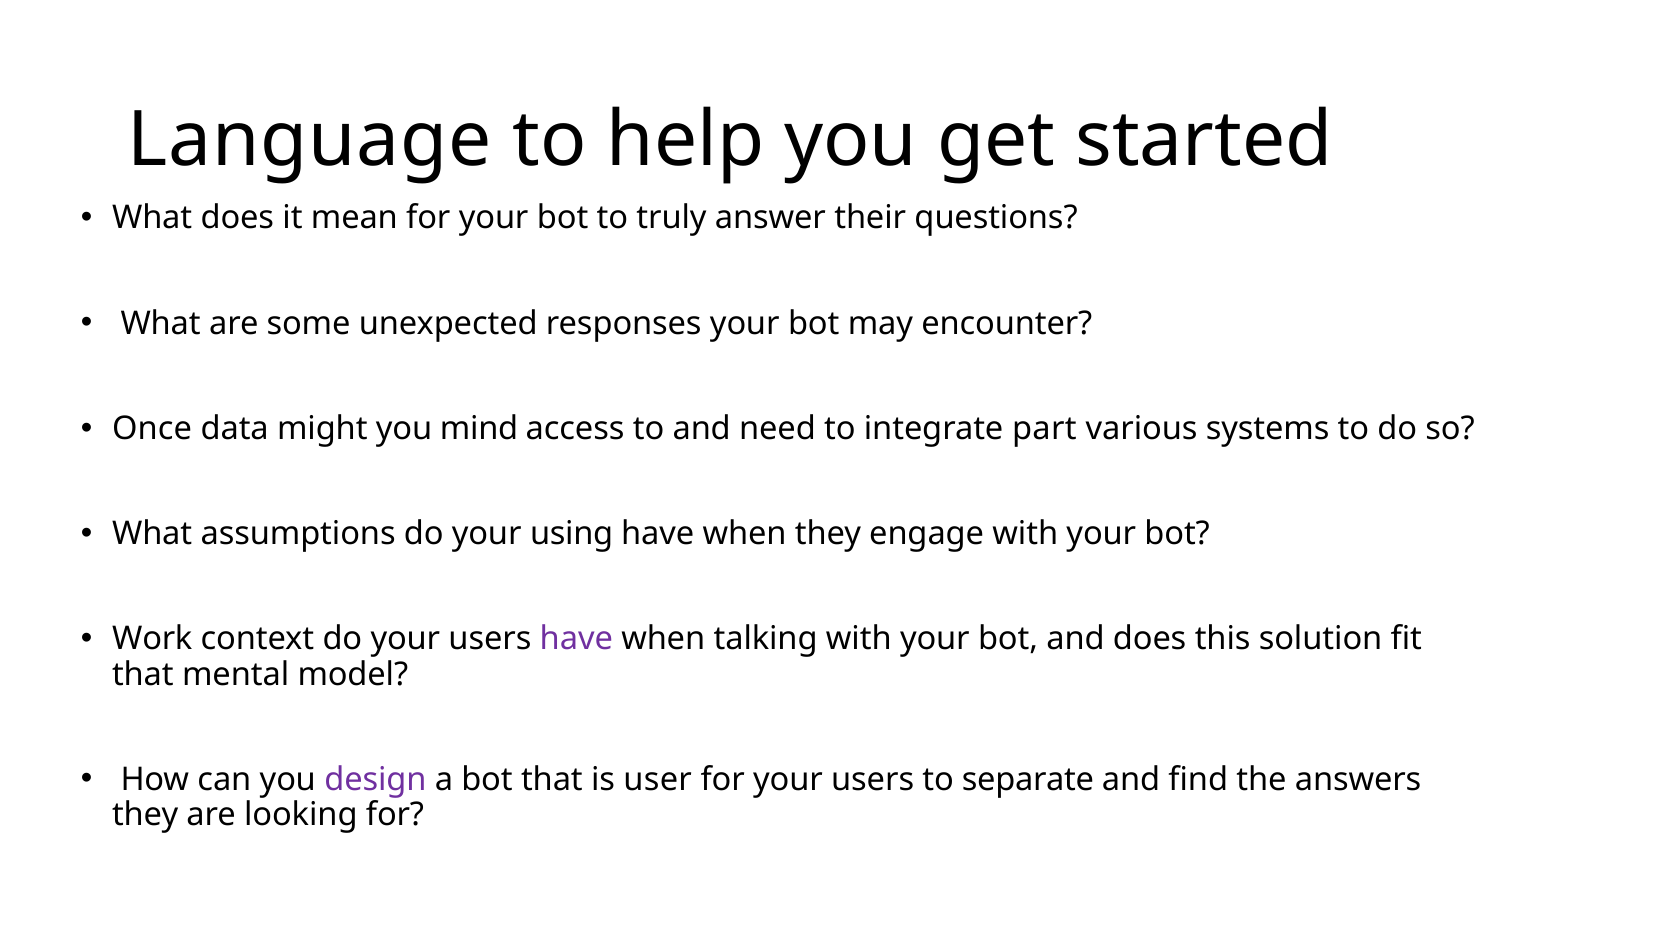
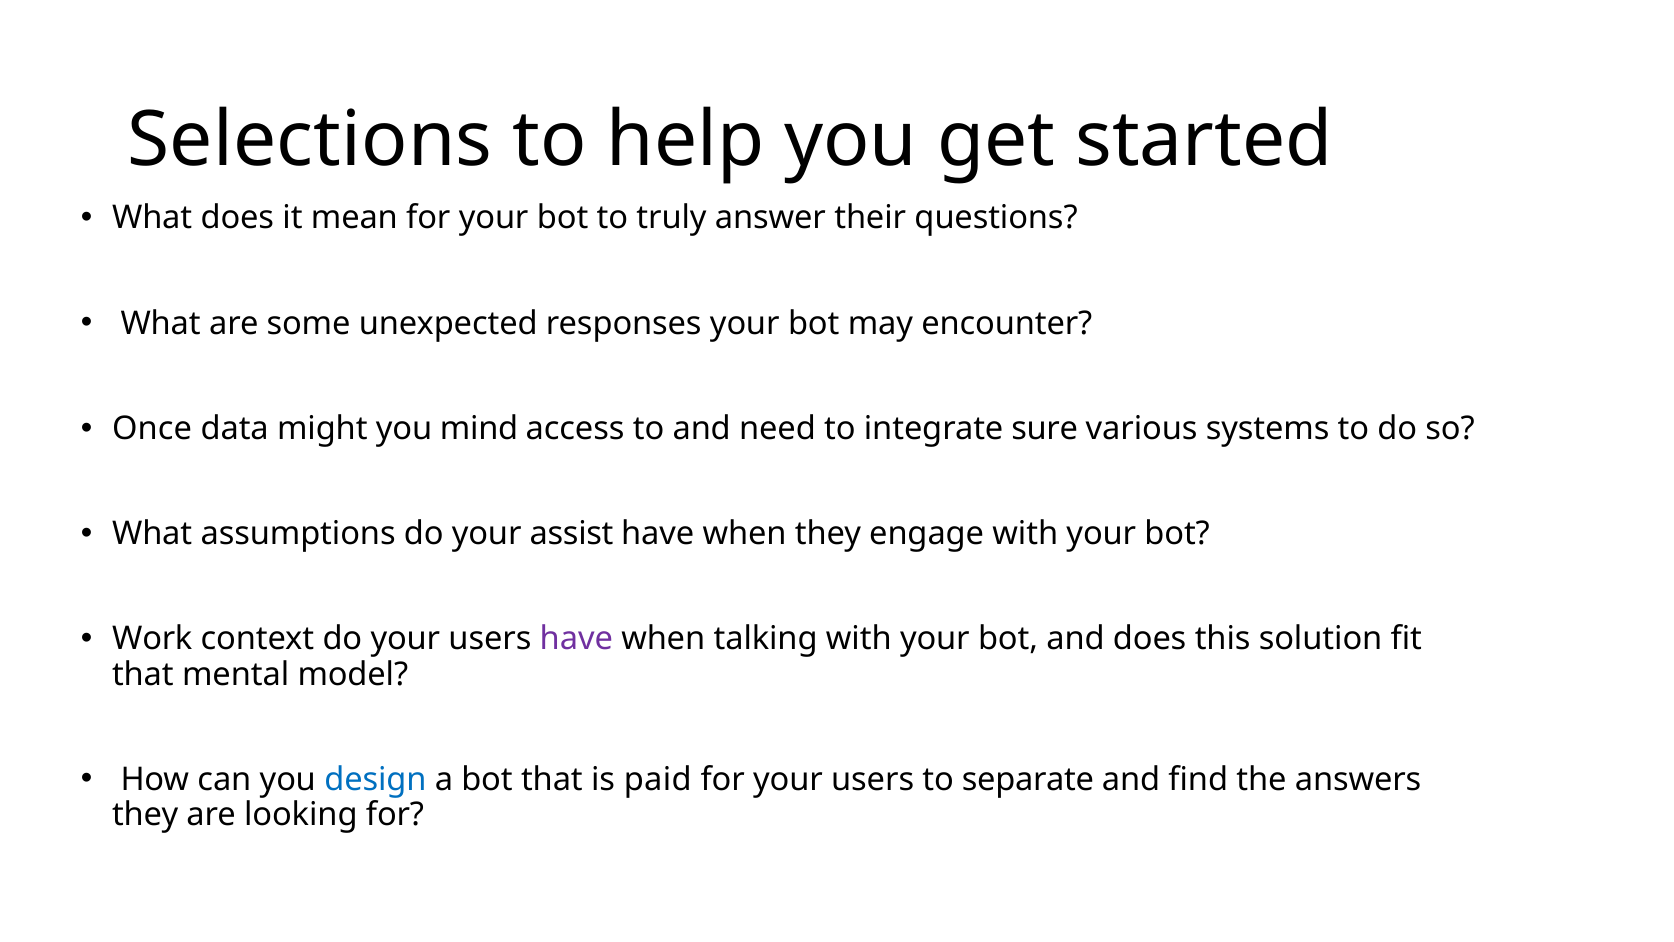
Language: Language -> Selections (310, 141)
part: part -> sure (1045, 428)
using: using -> assist (572, 534)
design colour: purple -> blue (375, 779)
user: user -> paid (658, 779)
